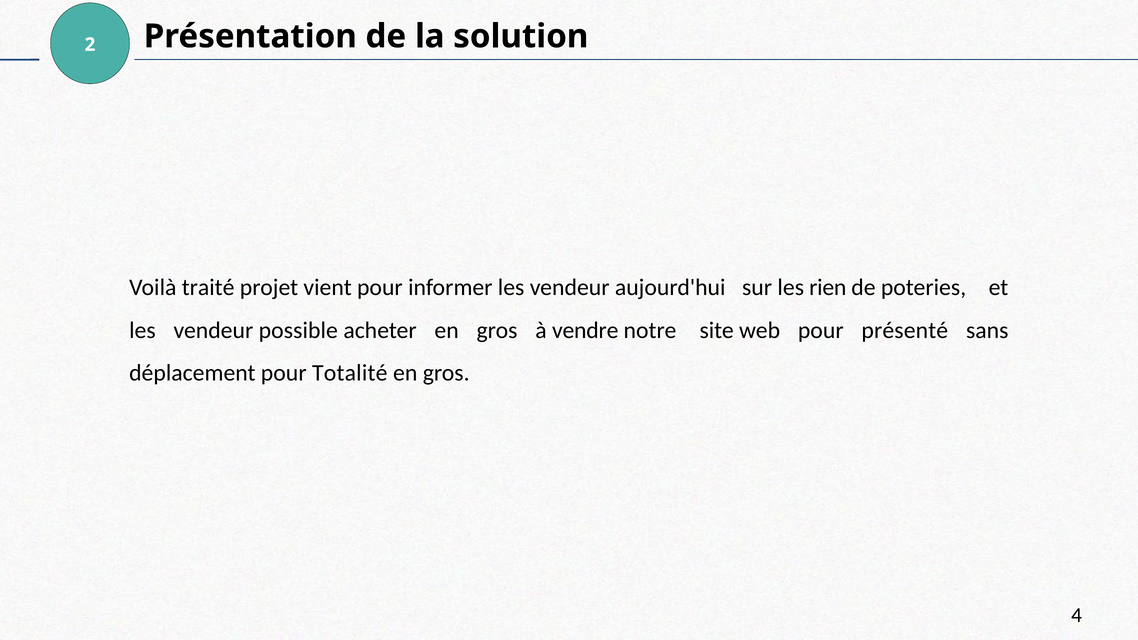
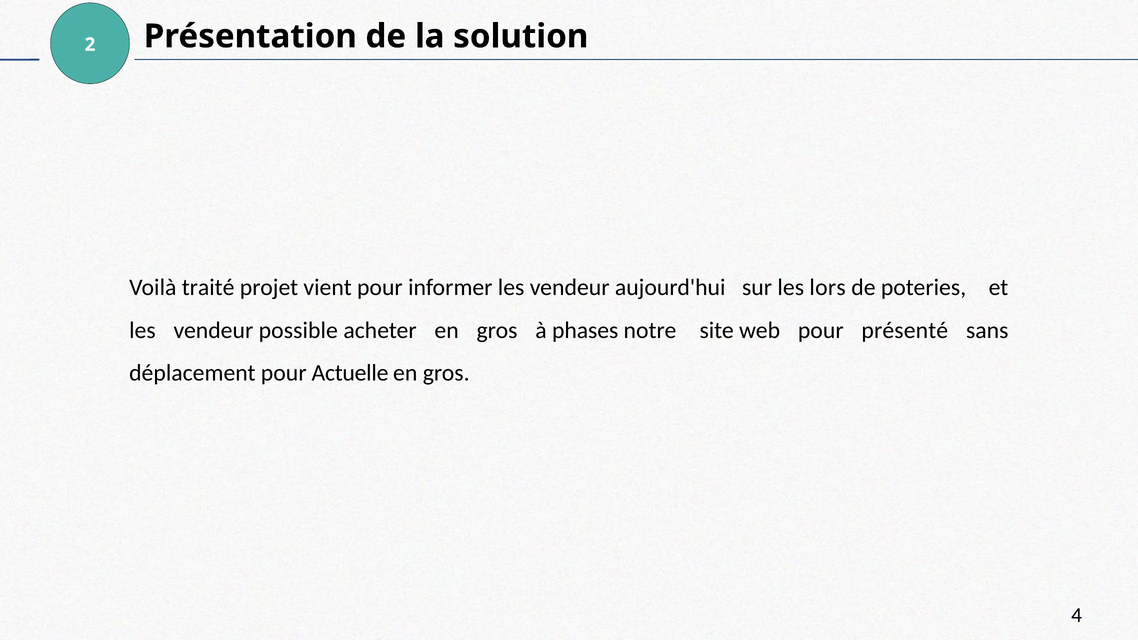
rien: rien -> lors (828, 288)
vendre: vendre -> phases (585, 330)
Totalité: Totalité -> Actuelle (350, 373)
